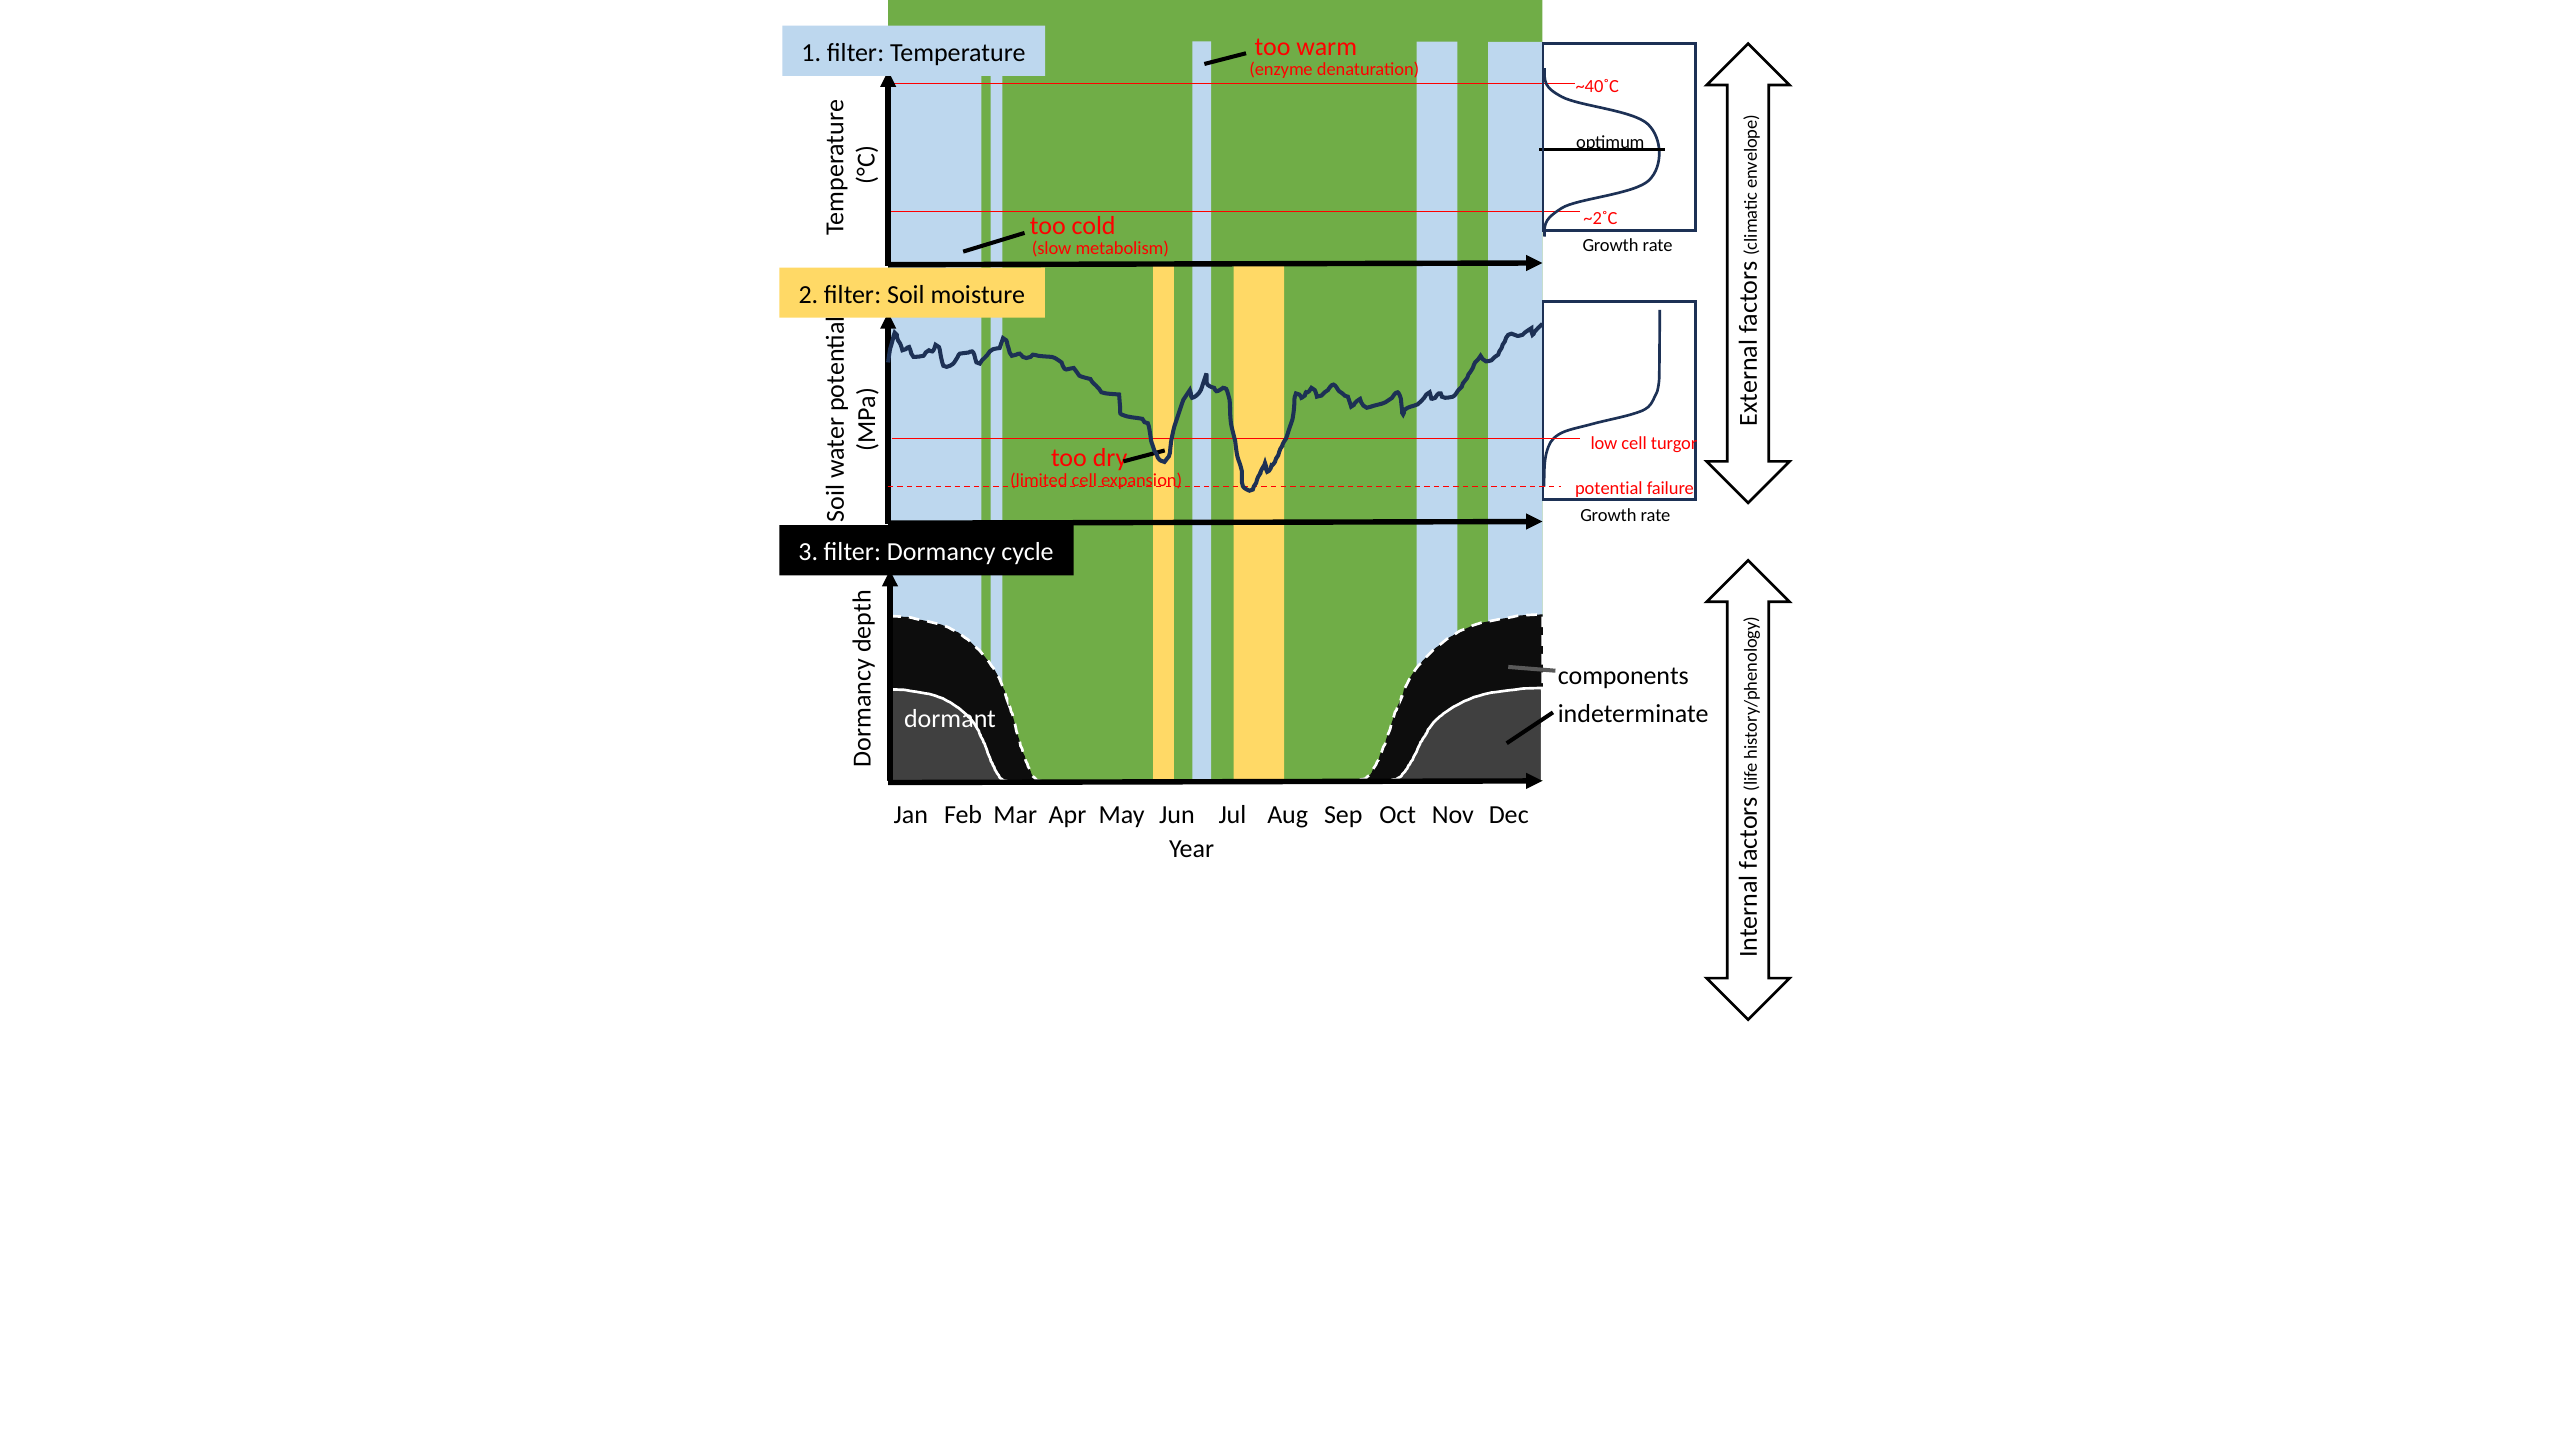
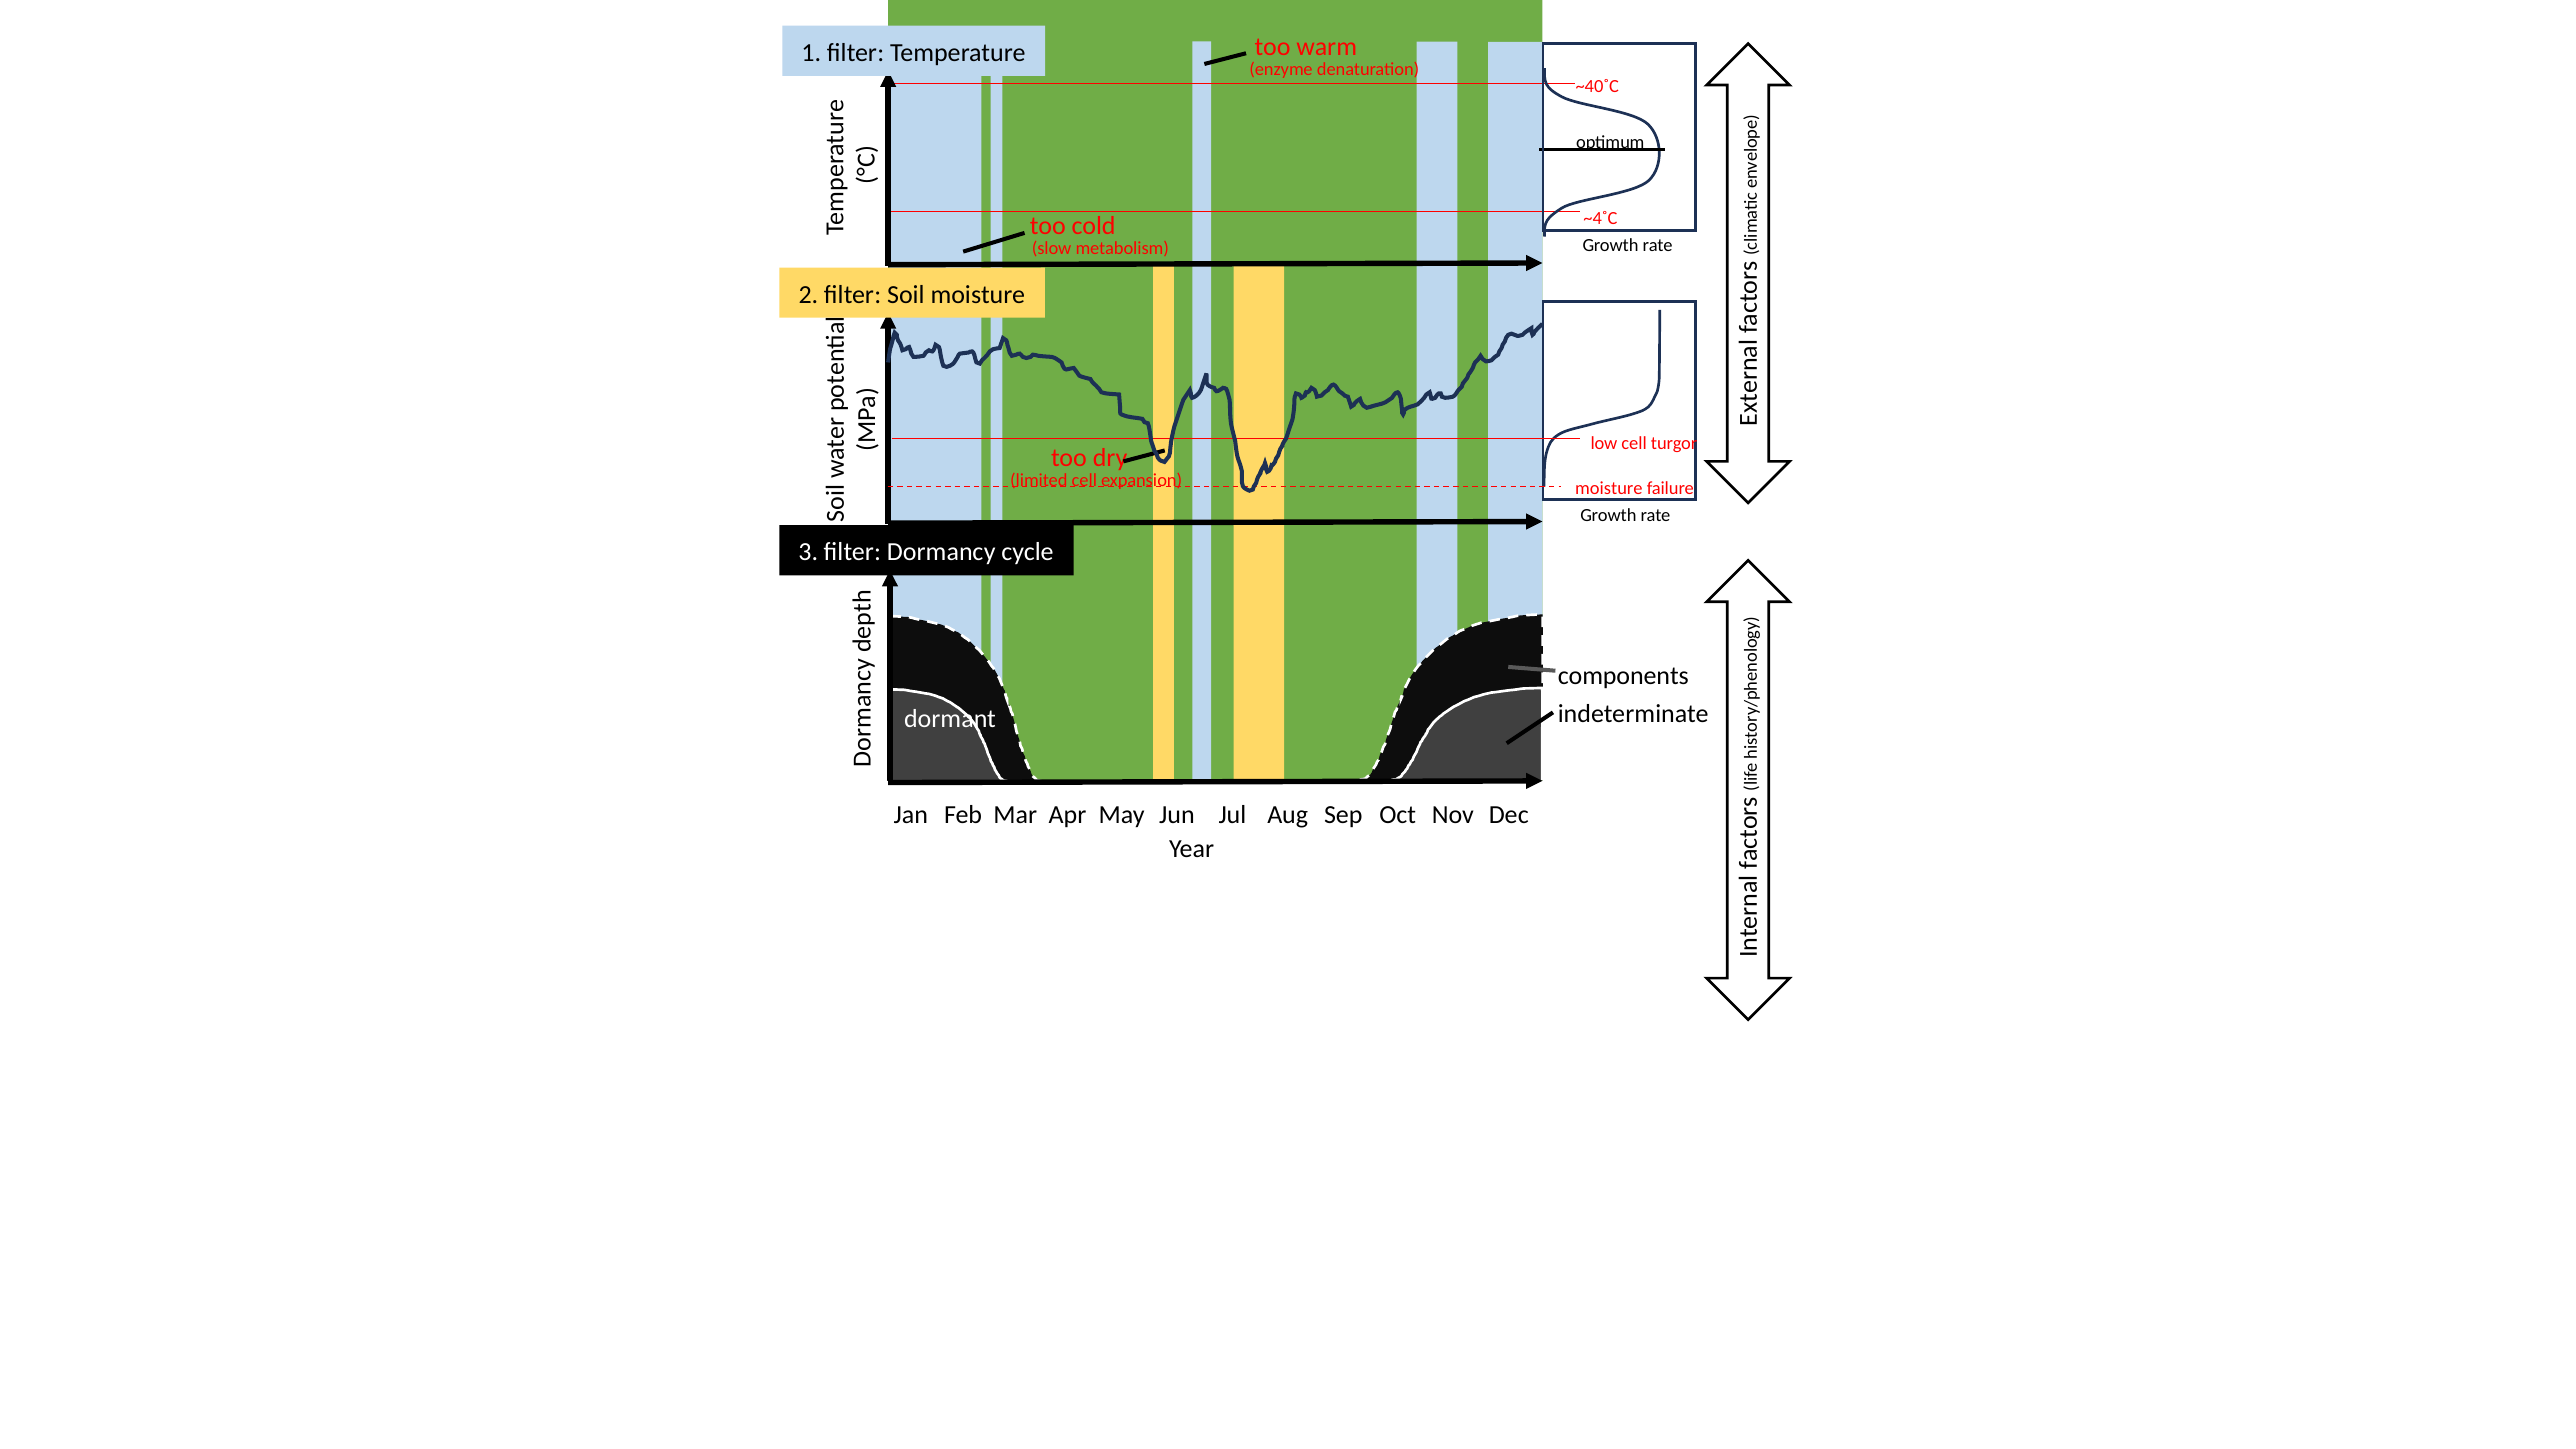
~2˚C: ~2˚C -> ~4˚C (1600, 218)
potential: potential -> moisture (1609, 489)
